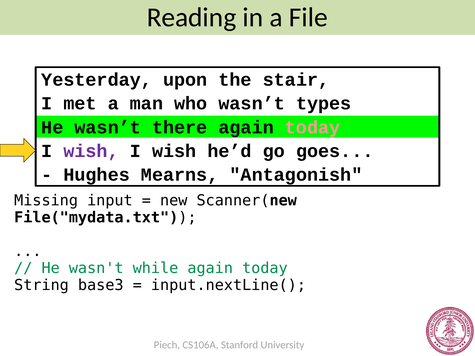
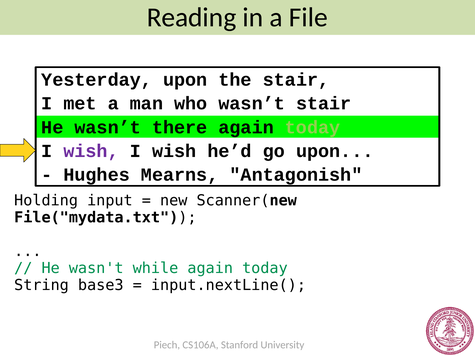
wasn’t types: types -> stair (324, 104)
today colour: pink -> light green (313, 127)
go goes: goes -> upon (335, 151)
Missing: Missing -> Holding (46, 201)
